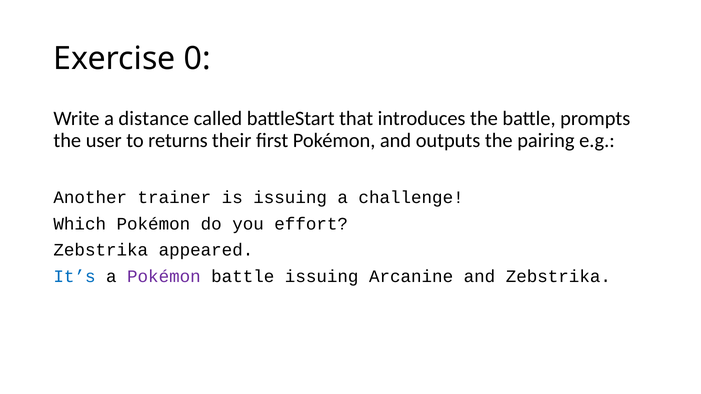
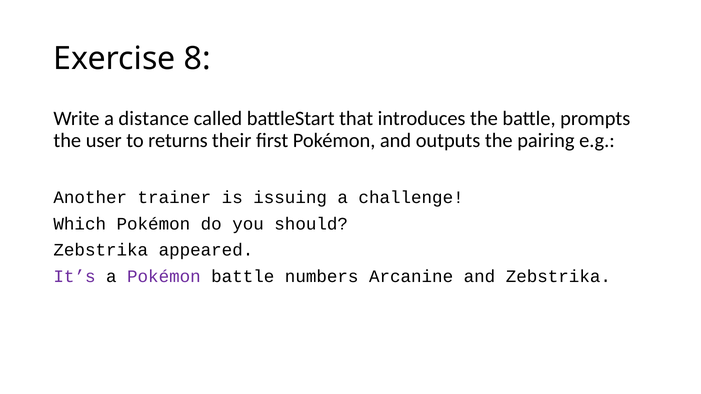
0: 0 -> 8 (197, 59)
effort: effort -> should (311, 224)
It’s colour: blue -> purple (74, 277)
battle issuing: issuing -> numbers (322, 277)
